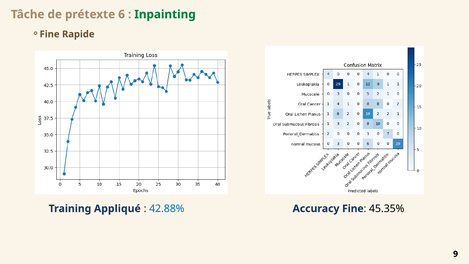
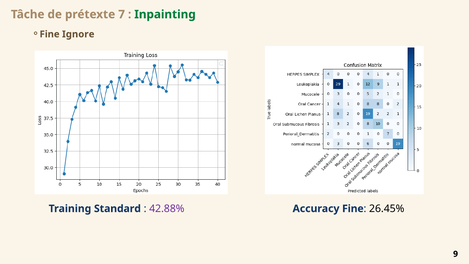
6: 6 -> 7 (122, 14)
Rapide: Rapide -> Ignore (78, 34)
Appliqué: Appliqué -> Standard (117, 209)
42.88% colour: blue -> purple (167, 209)
45.35%: 45.35% -> 26.45% (387, 209)
